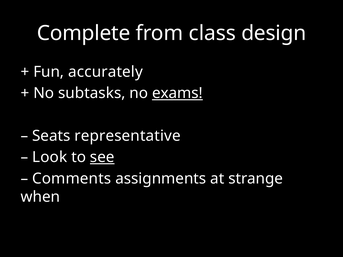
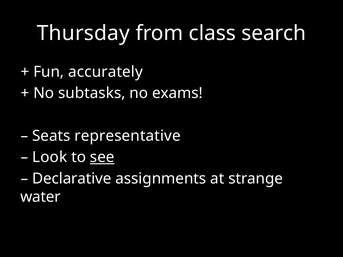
Complete: Complete -> Thursday (83, 33)
design: design -> search (274, 33)
exams underline: present -> none (177, 93)
Comments: Comments -> Declarative (72, 179)
when: when -> water (40, 197)
